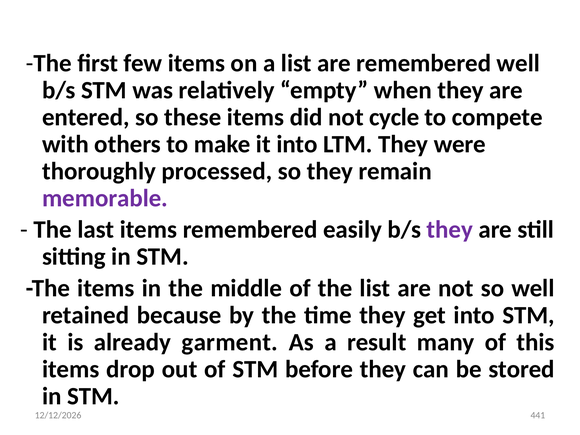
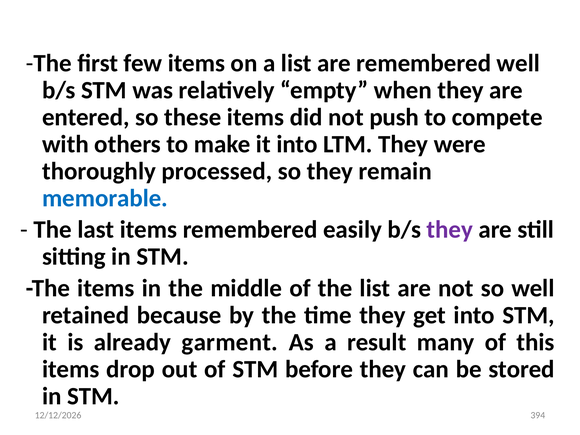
cycle: cycle -> push (394, 117)
memorable colour: purple -> blue (105, 198)
441: 441 -> 394 (538, 415)
